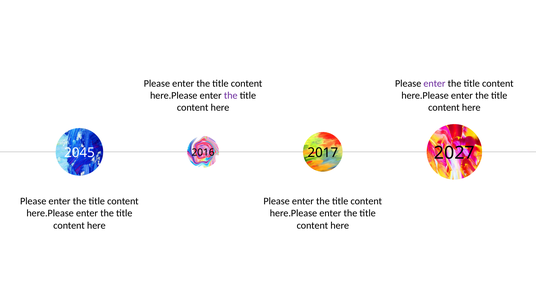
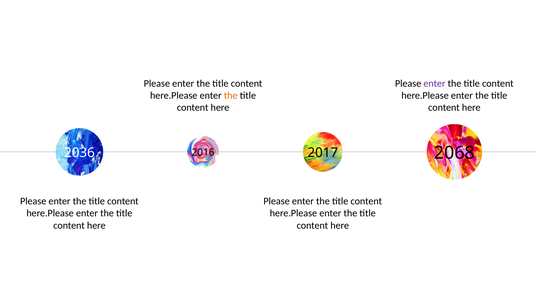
the colour: purple -> orange (231, 95)
2045: 2045 -> 2036 (79, 152)
2027: 2027 -> 2068 (454, 153)
